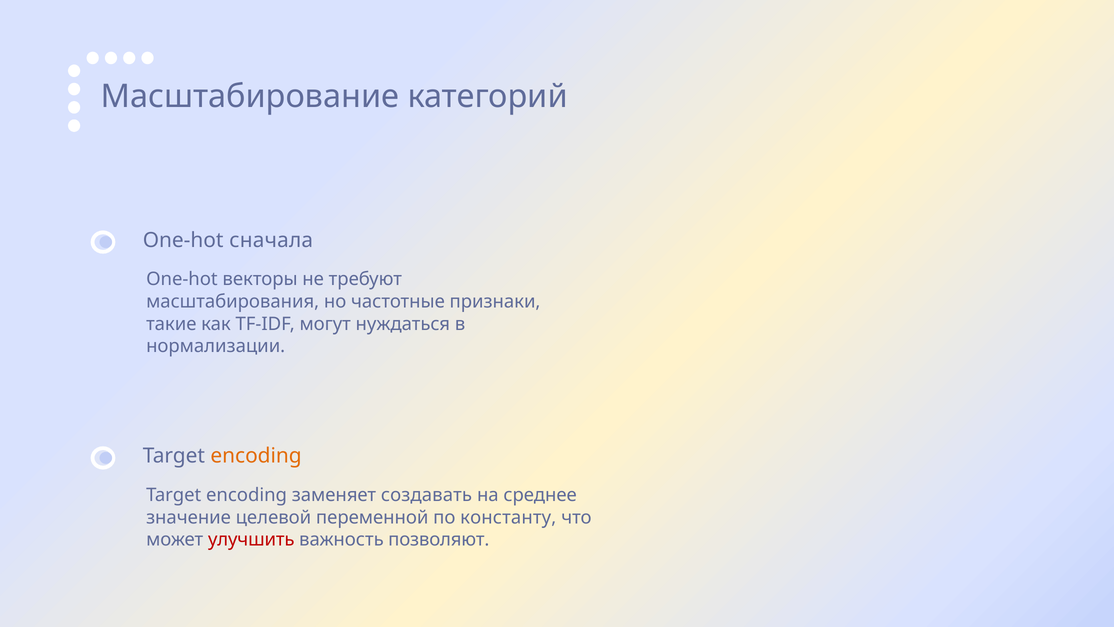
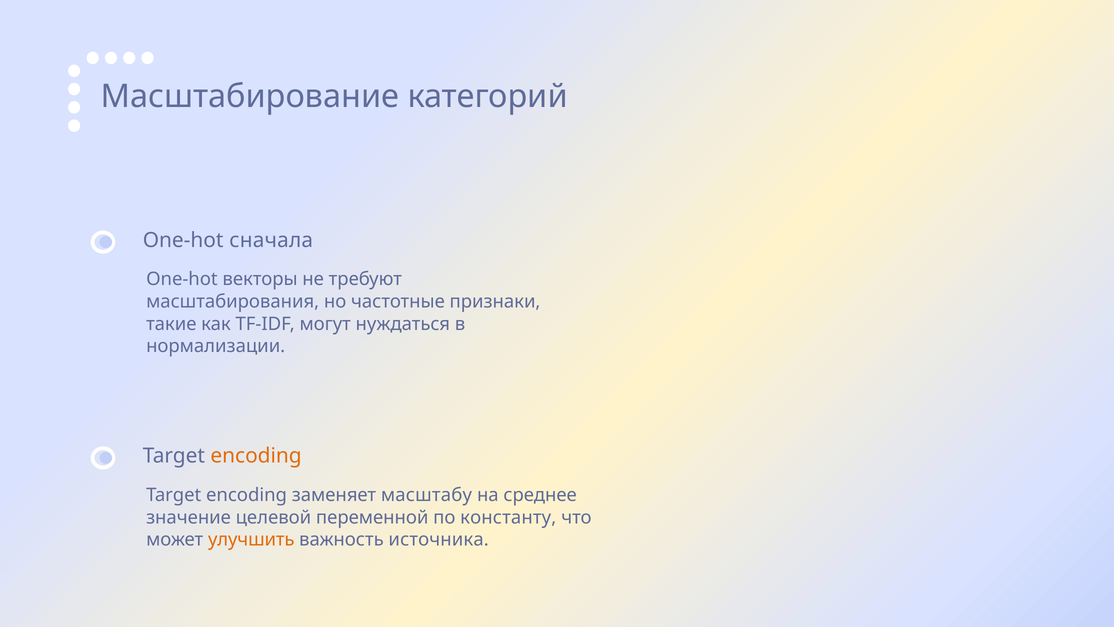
создавать: создавать -> масштабу (426, 495)
улучшить colour: red -> orange (251, 539)
позволяют: позволяют -> источника (439, 539)
